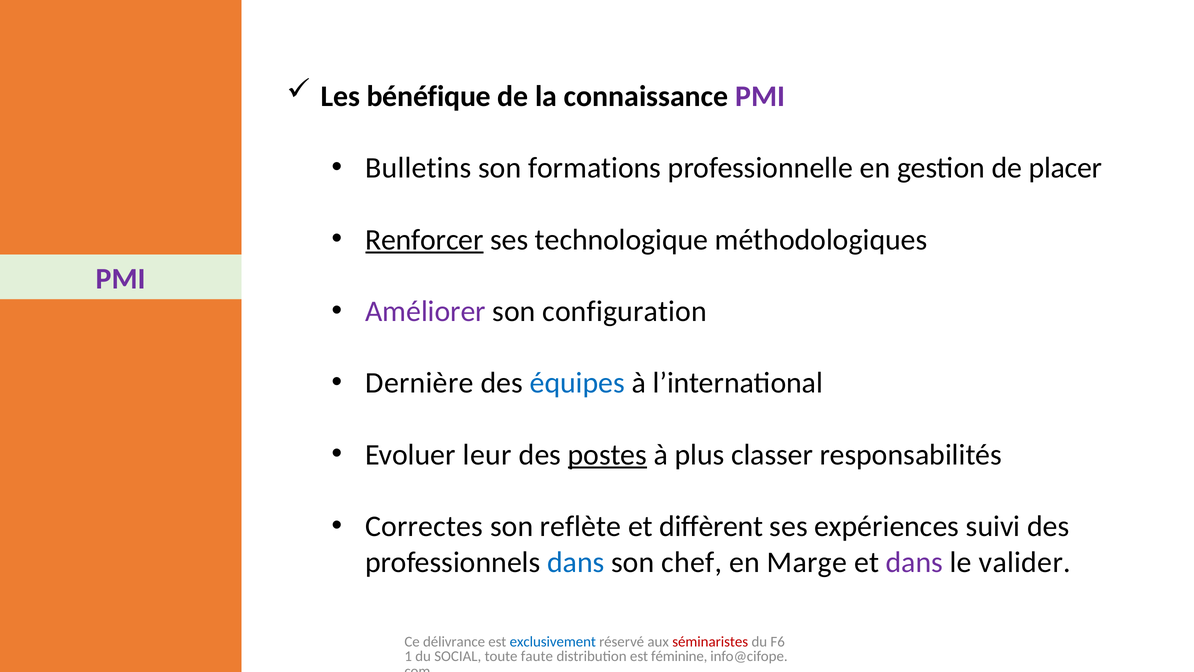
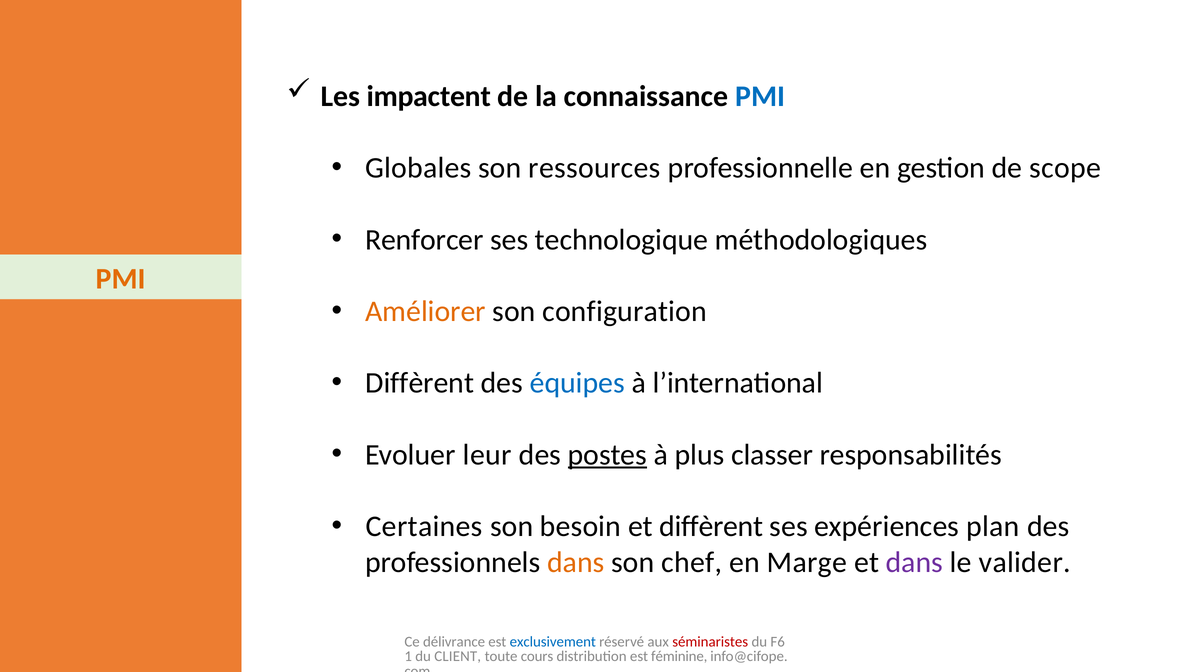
bénéfique: bénéfique -> impactent (429, 96)
PMI colour: purple -> blue (760, 96)
Bulletins: Bulletins -> Globales (418, 168)
formations: formations -> ressources (594, 168)
placer: placer -> scope (1065, 168)
Renforcer underline: present -> none (424, 240)
PMI colour: purple -> orange (121, 279)
Améliorer colour: purple -> orange (426, 311)
Dernière: Dernière -> Diffèrent (420, 383)
Correctes: Correctes -> Certaines (424, 526)
reflète: reflète -> besoin (580, 526)
suivi: suivi -> plan (993, 526)
dans colour: blue -> orange (576, 562)
SOCIAL: SOCIAL -> CLIENT (458, 656)
faute: faute -> cours (537, 656)
